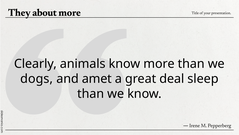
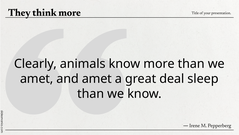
about: about -> think (44, 12)
dogs: dogs -> amet (37, 79)
